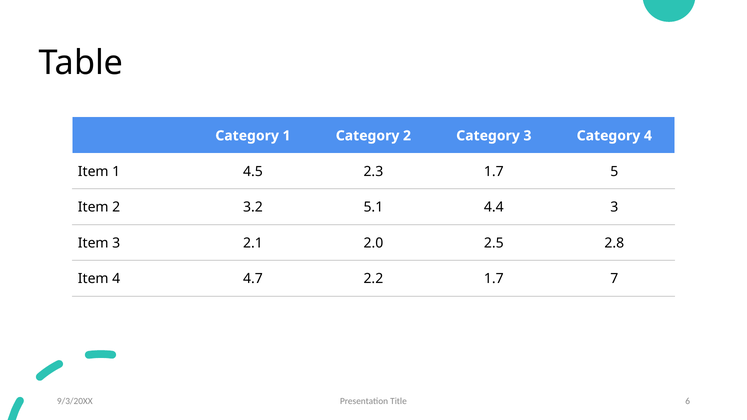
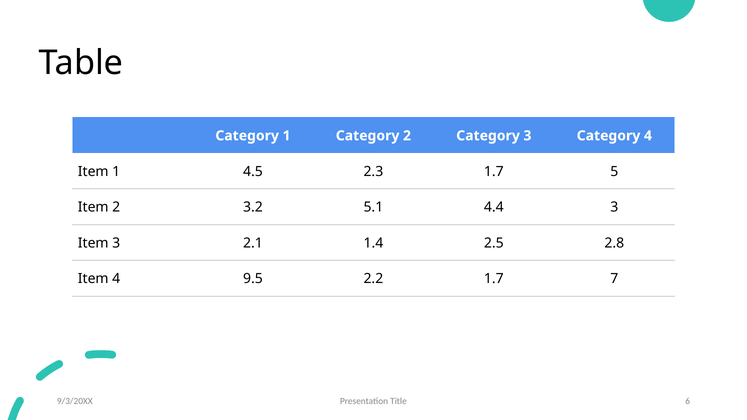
2.0: 2.0 -> 1.4 (373, 243)
4.7: 4.7 -> 9.5 (253, 279)
